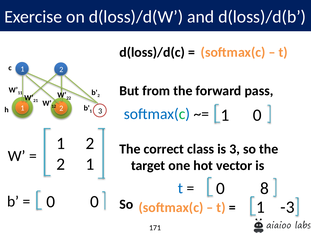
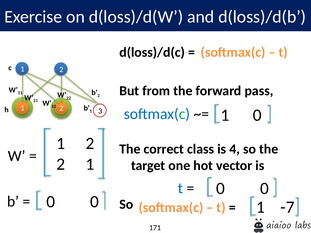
is 3: 3 -> 4 (235, 149)
8: 8 -> 0 (264, 189)
-3: -3 -> -7 (287, 207)
